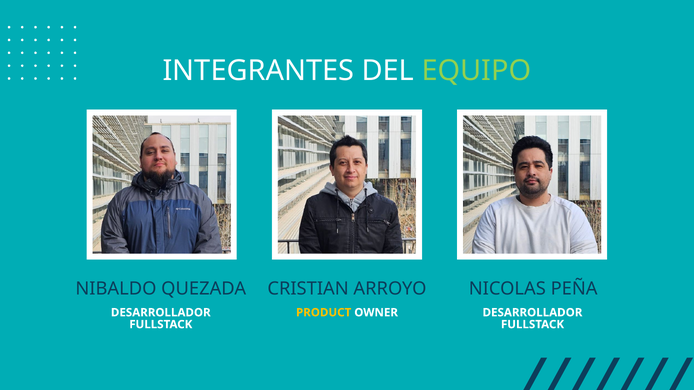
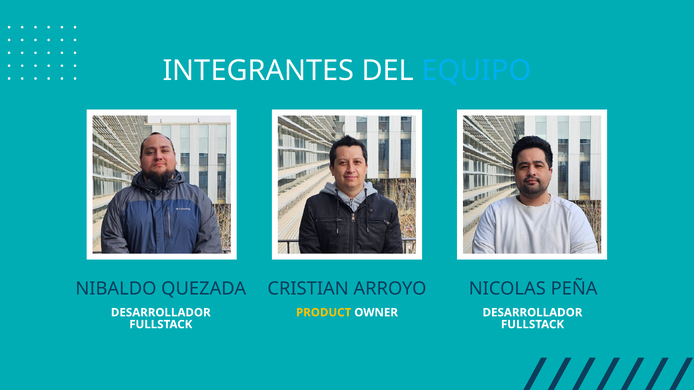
EQUIPO colour: light green -> light blue (476, 71)
